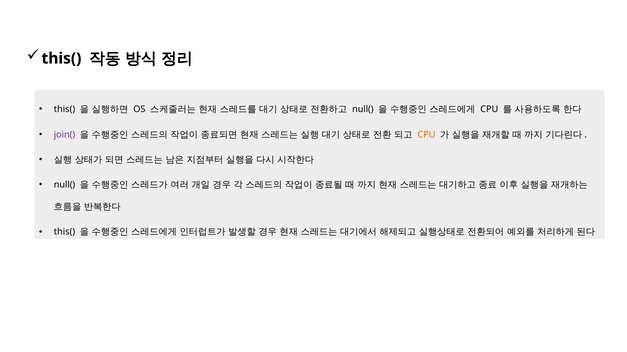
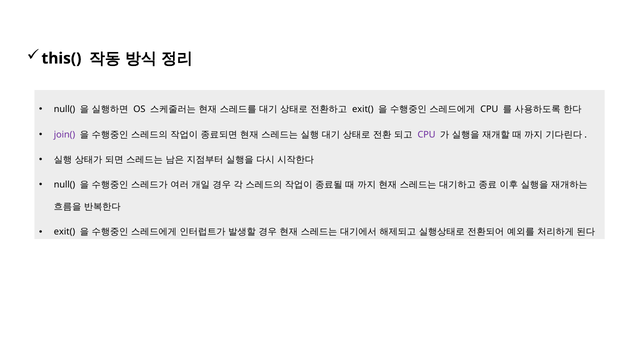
this(: this( -> null( (65, 110)
null(: null( -> exit( (363, 110)
CPU colour: orange -> purple (427, 135)
this(: this( -> exit( (64, 232)
